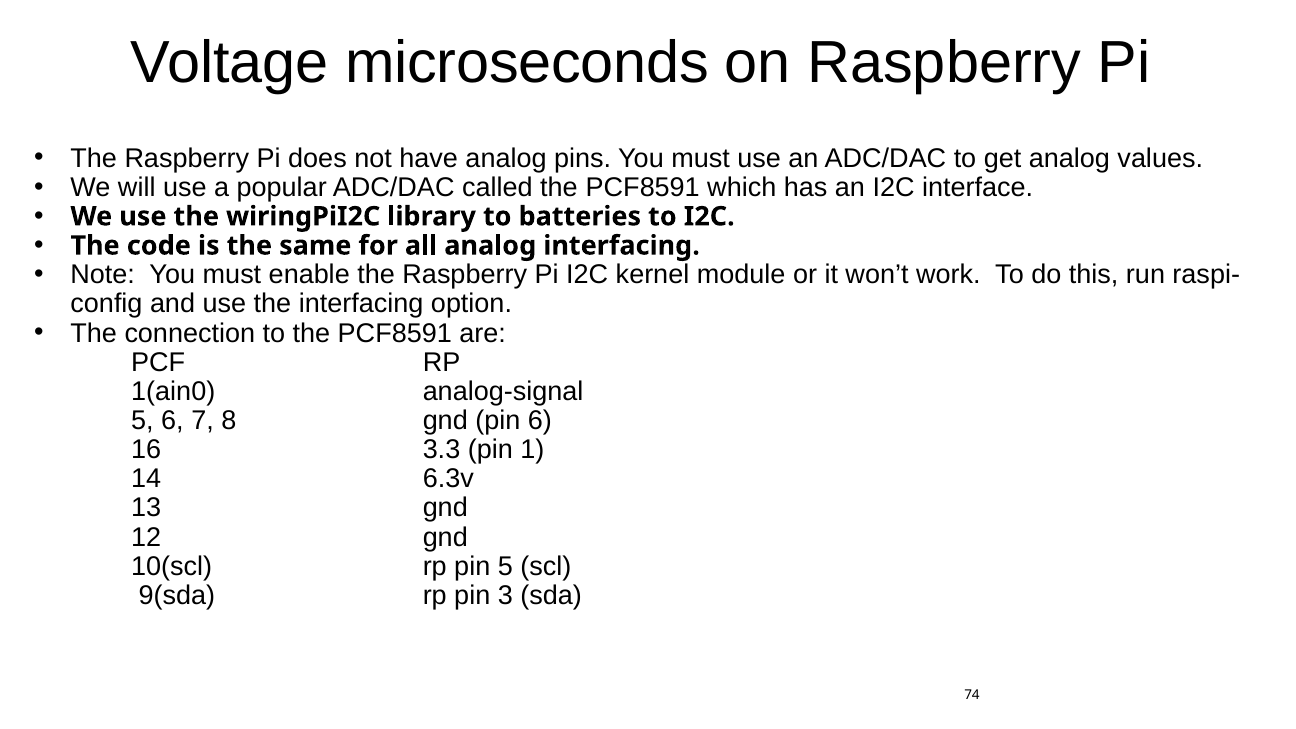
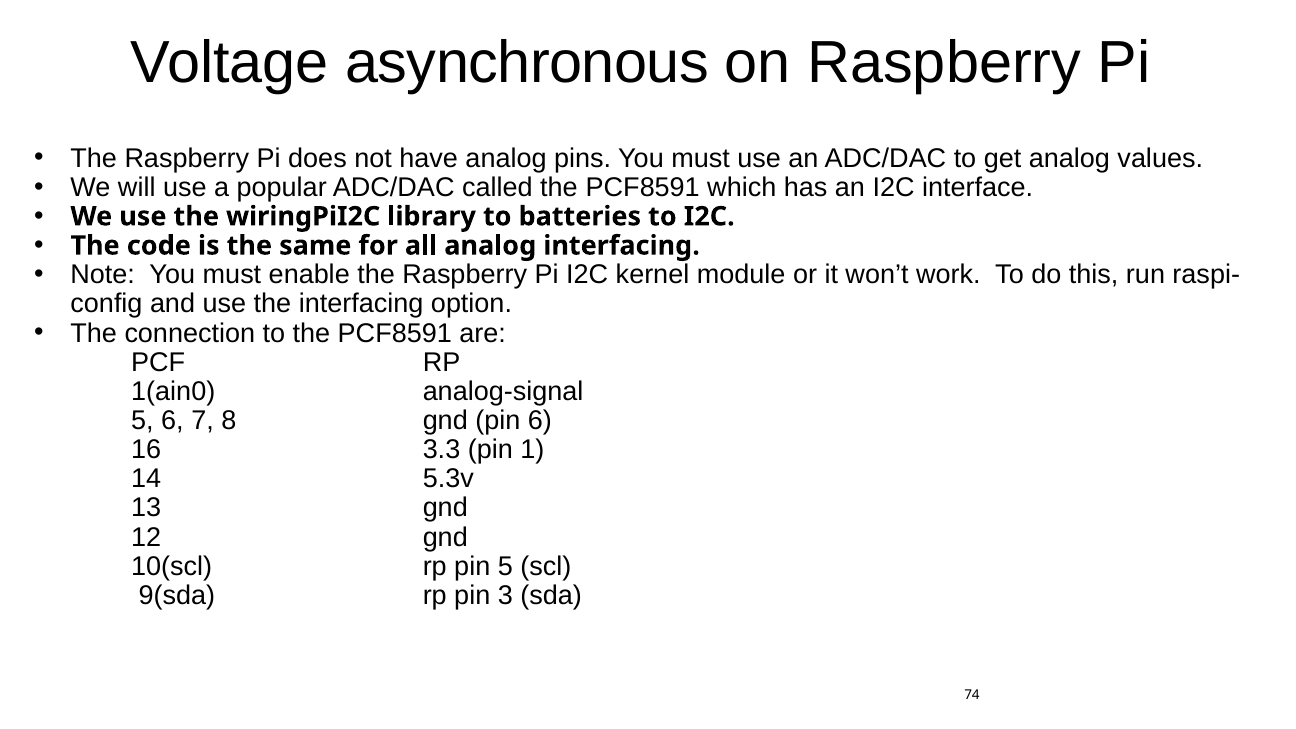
microseconds: microseconds -> asynchronous (527, 63)
6.3v: 6.3v -> 5.3v (448, 479)
